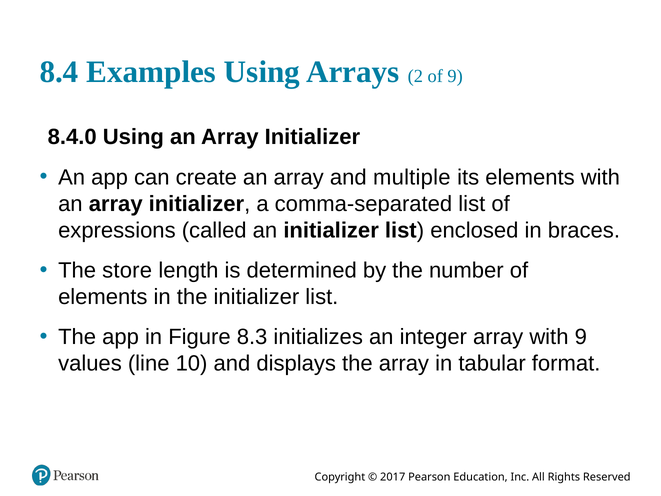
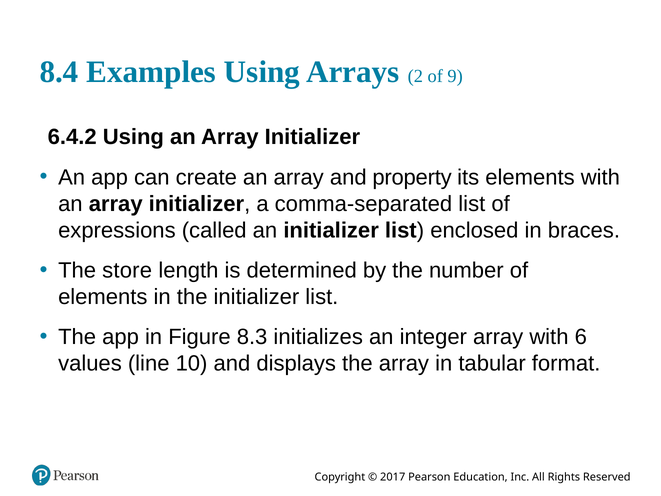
8.4.0: 8.4.0 -> 6.4.2 (72, 137)
multiple: multiple -> property (412, 177)
with 9: 9 -> 6 (581, 337)
